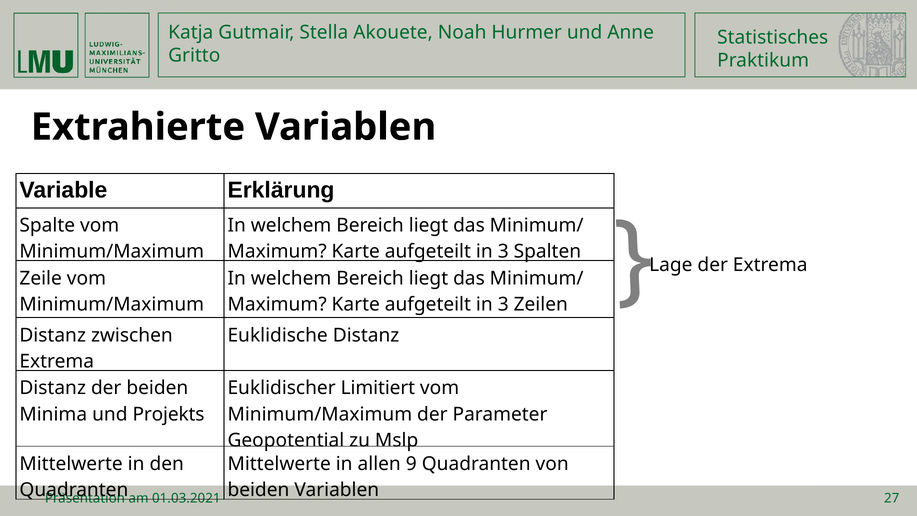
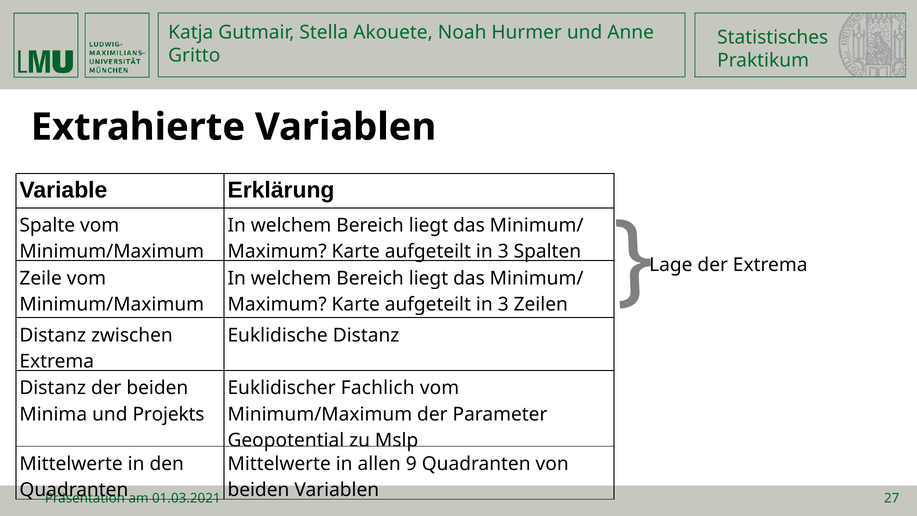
Limitiert: Limitiert -> Fachlich (378, 388)
